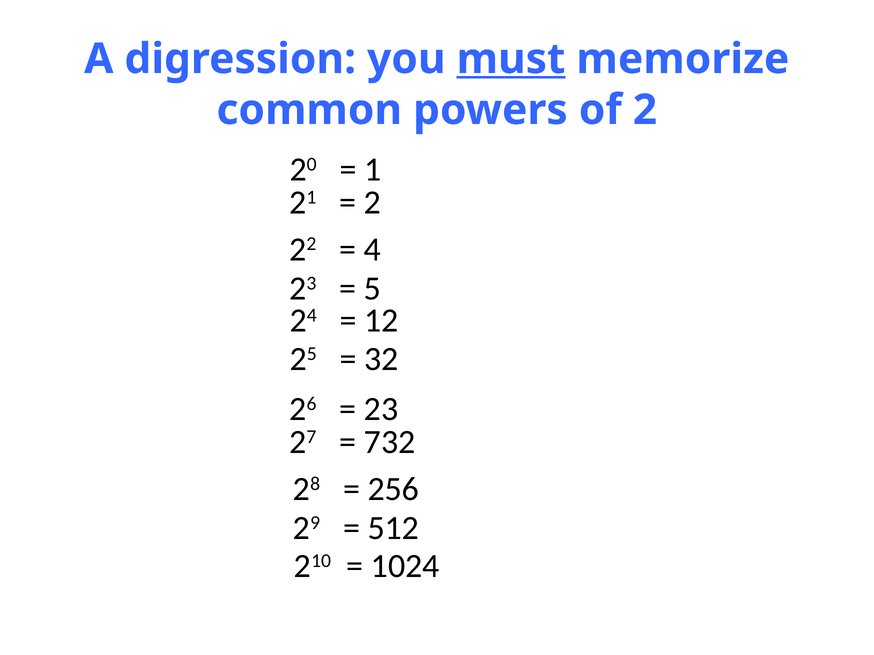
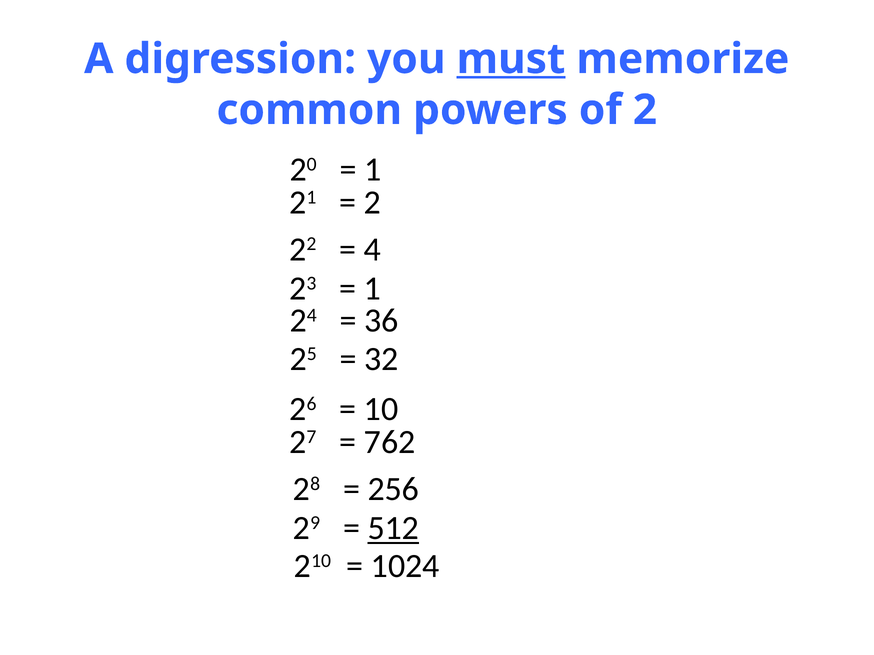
5: 5 -> 1 (372, 289)
12: 12 -> 36 (381, 321)
23: 23 -> 10 (381, 409)
732: 732 -> 762 (390, 443)
512 underline: none -> present (393, 529)
